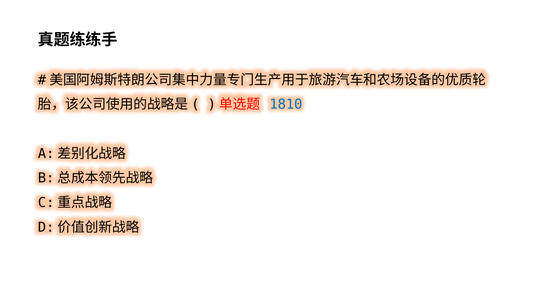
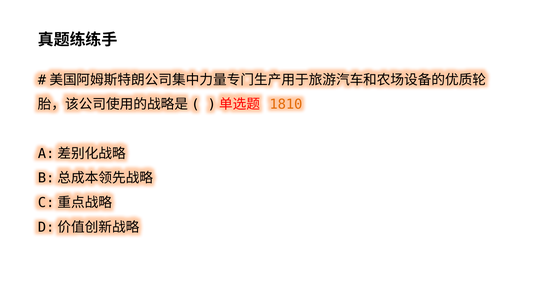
1810 colour: blue -> orange (286, 104)
